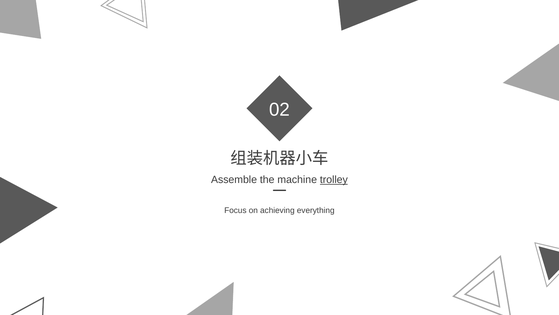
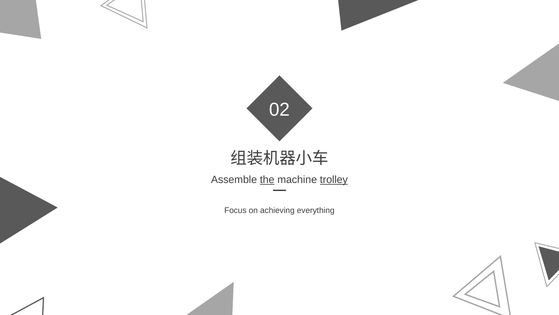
the underline: none -> present (267, 179)
